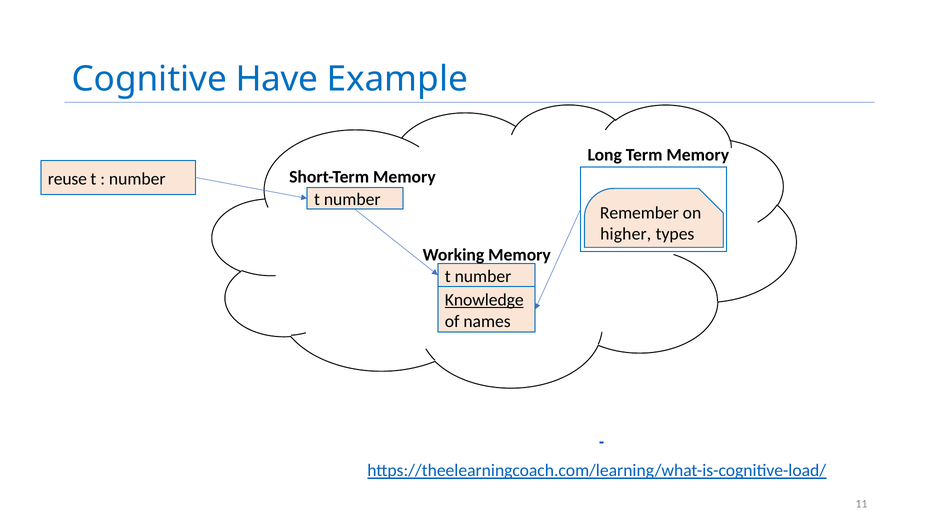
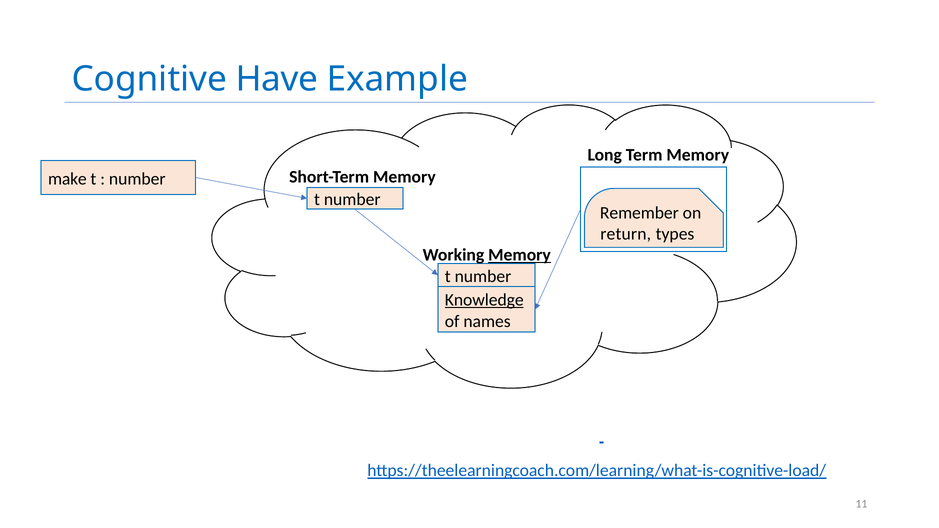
reuse: reuse -> make (67, 179)
higher: higher -> return (626, 234)
Memory underline: none -> present (519, 255)
